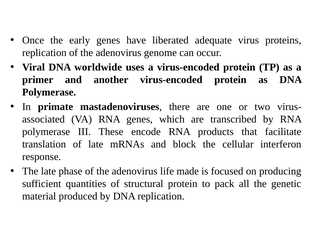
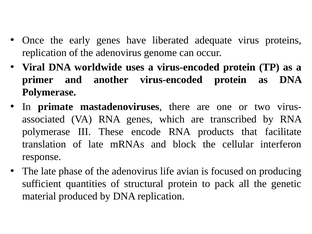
made: made -> avian (188, 171)
